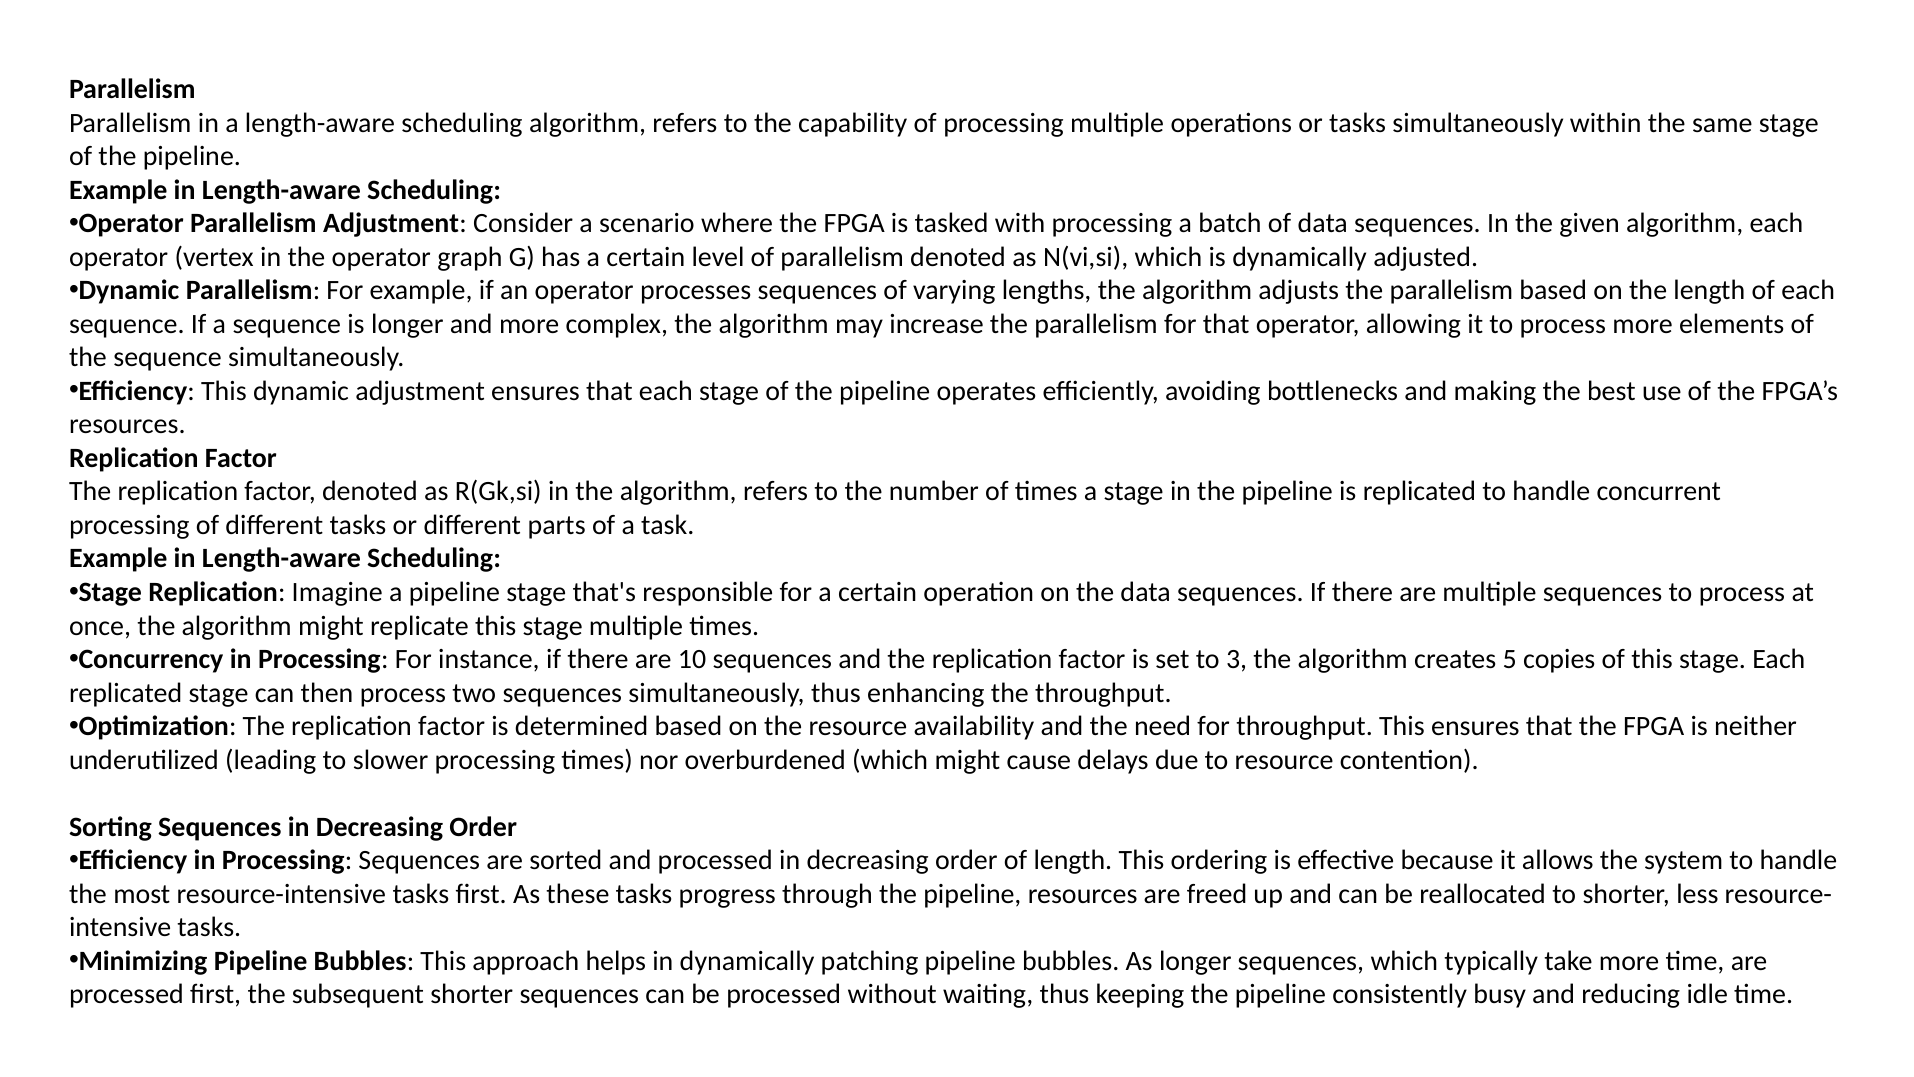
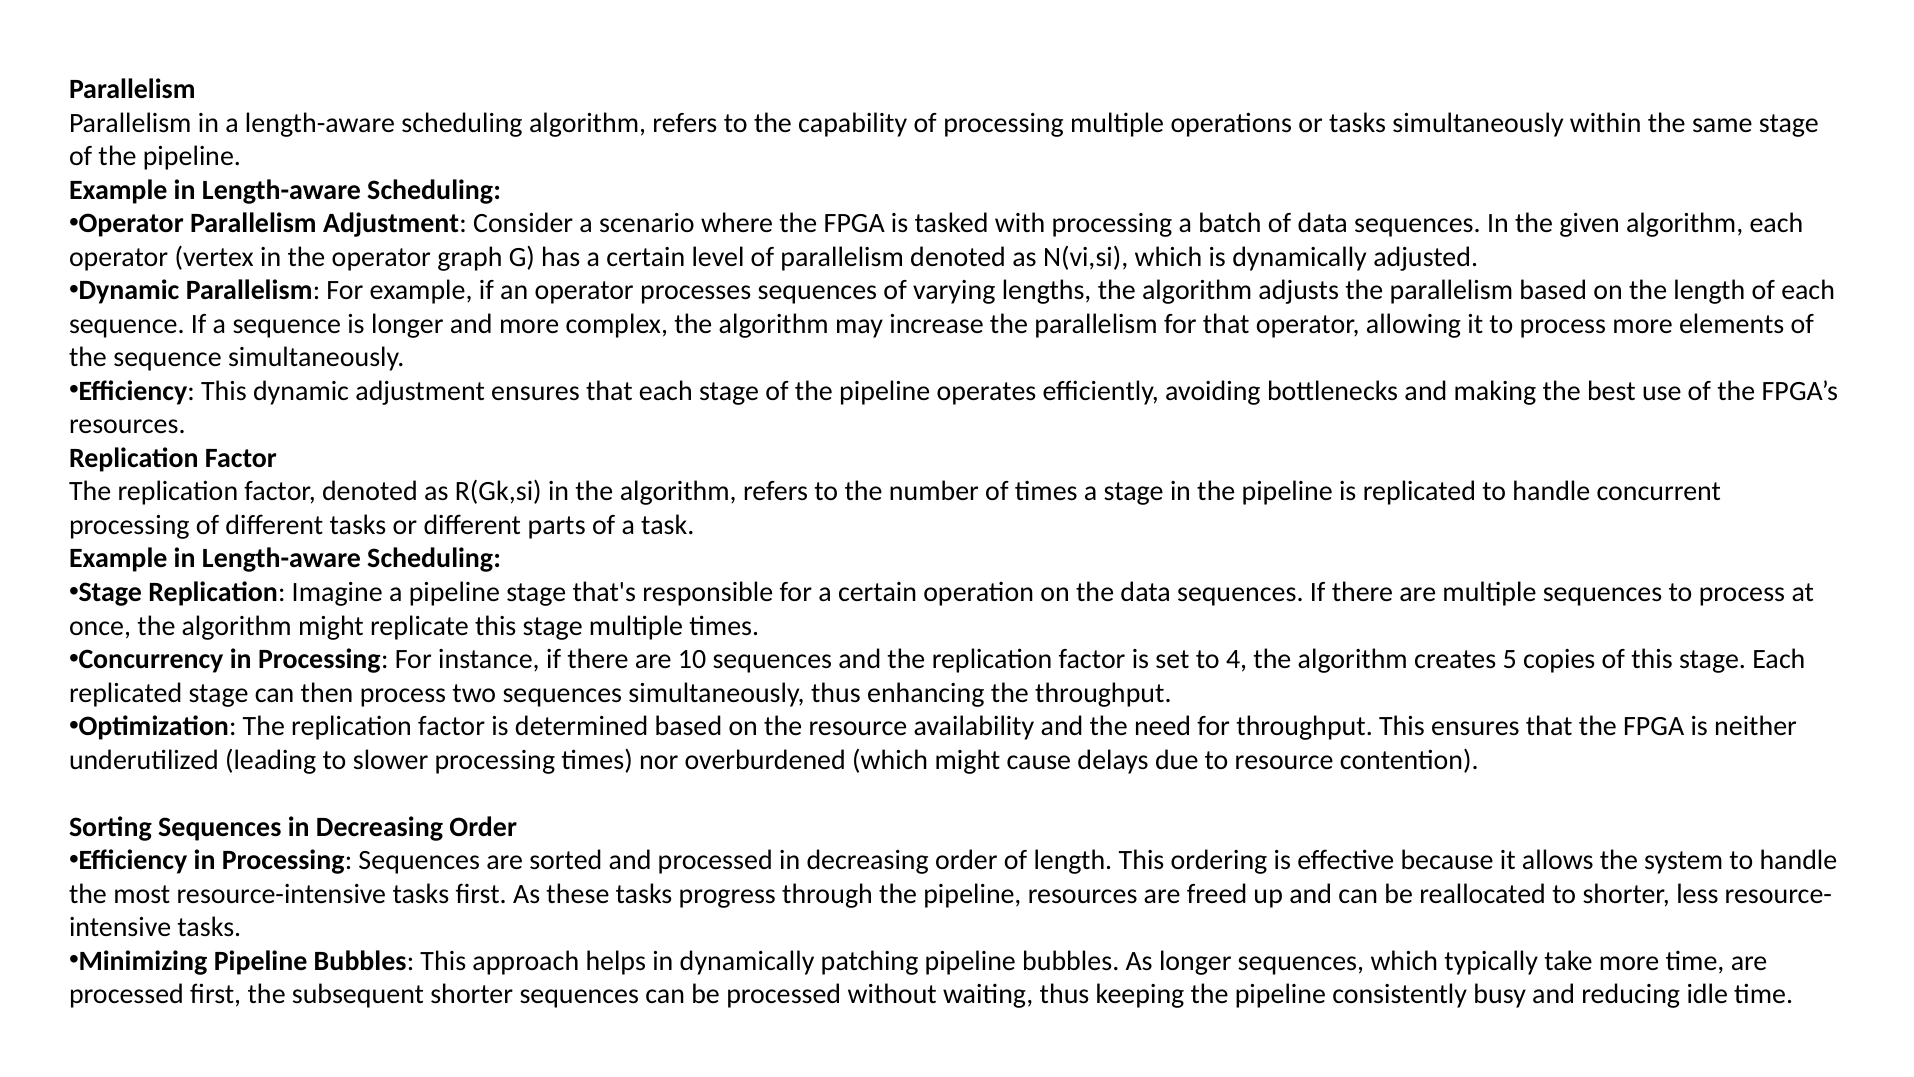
3: 3 -> 4 (1237, 659)
